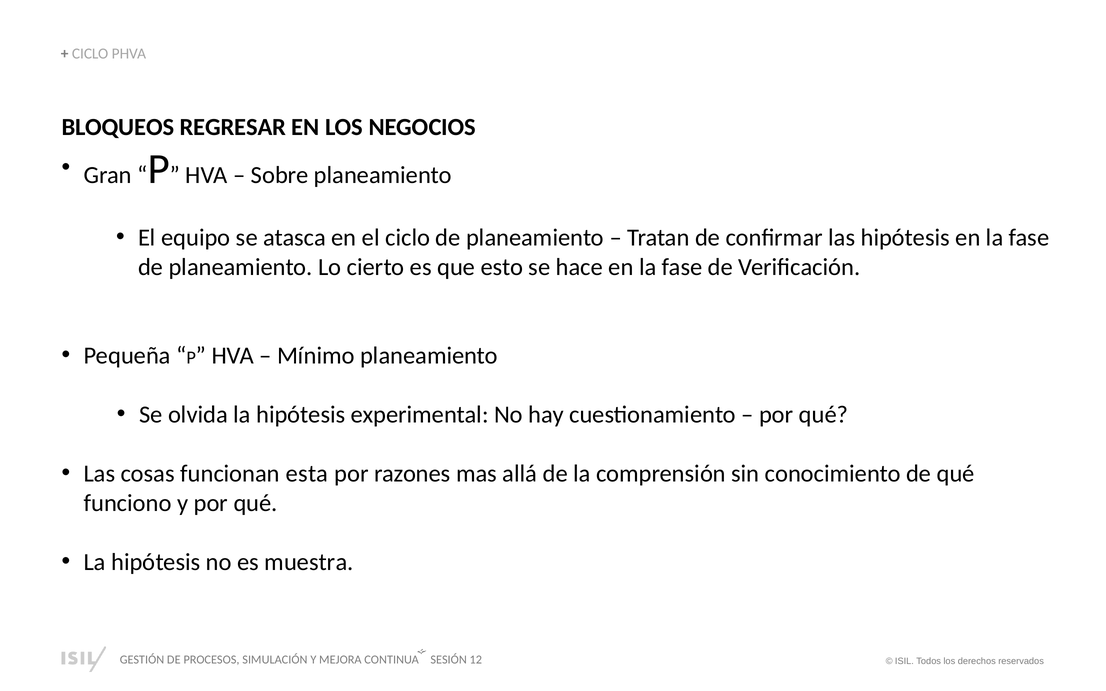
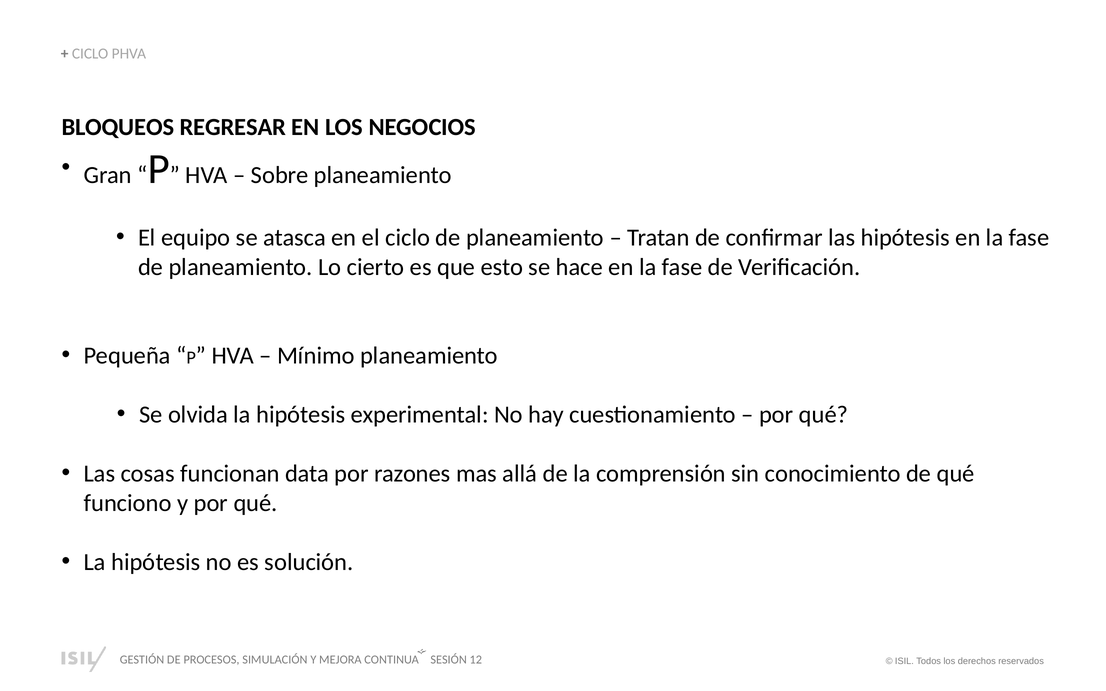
esta: esta -> data (307, 474)
muestra: muestra -> solución (309, 562)
